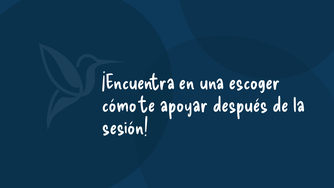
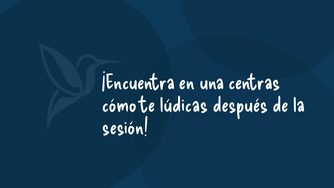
escoger: escoger -> centras (254, 82)
apoyar: apoyar -> lúdicas (184, 105)
